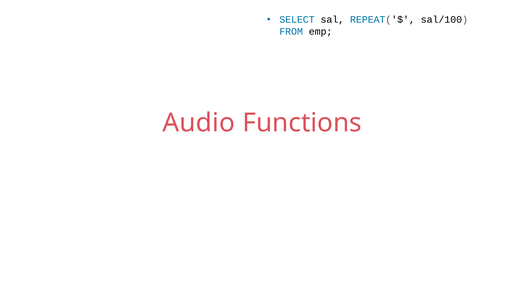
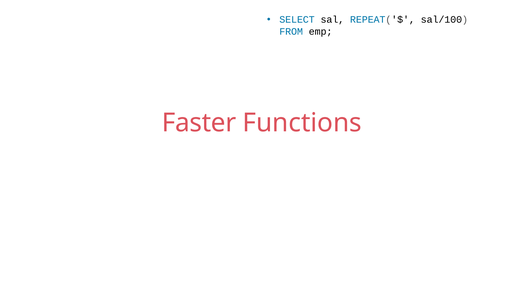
Audio: Audio -> Faster (199, 123)
